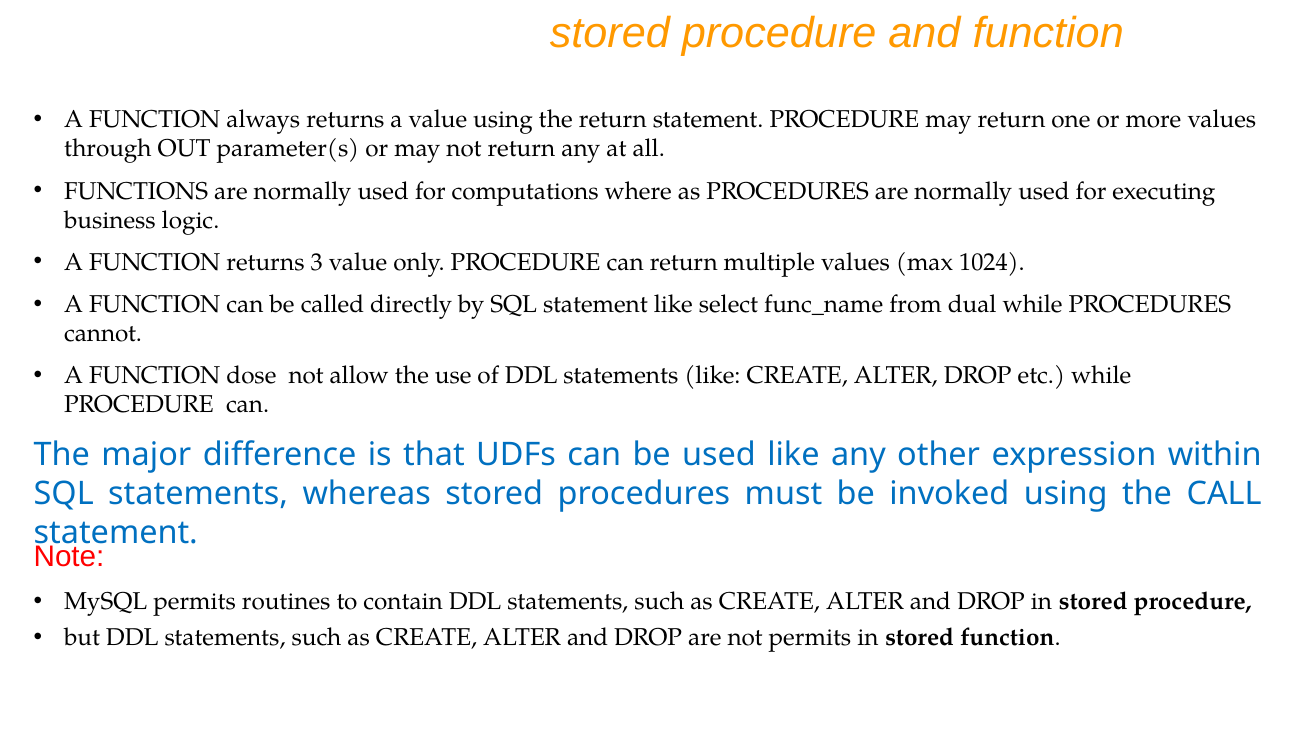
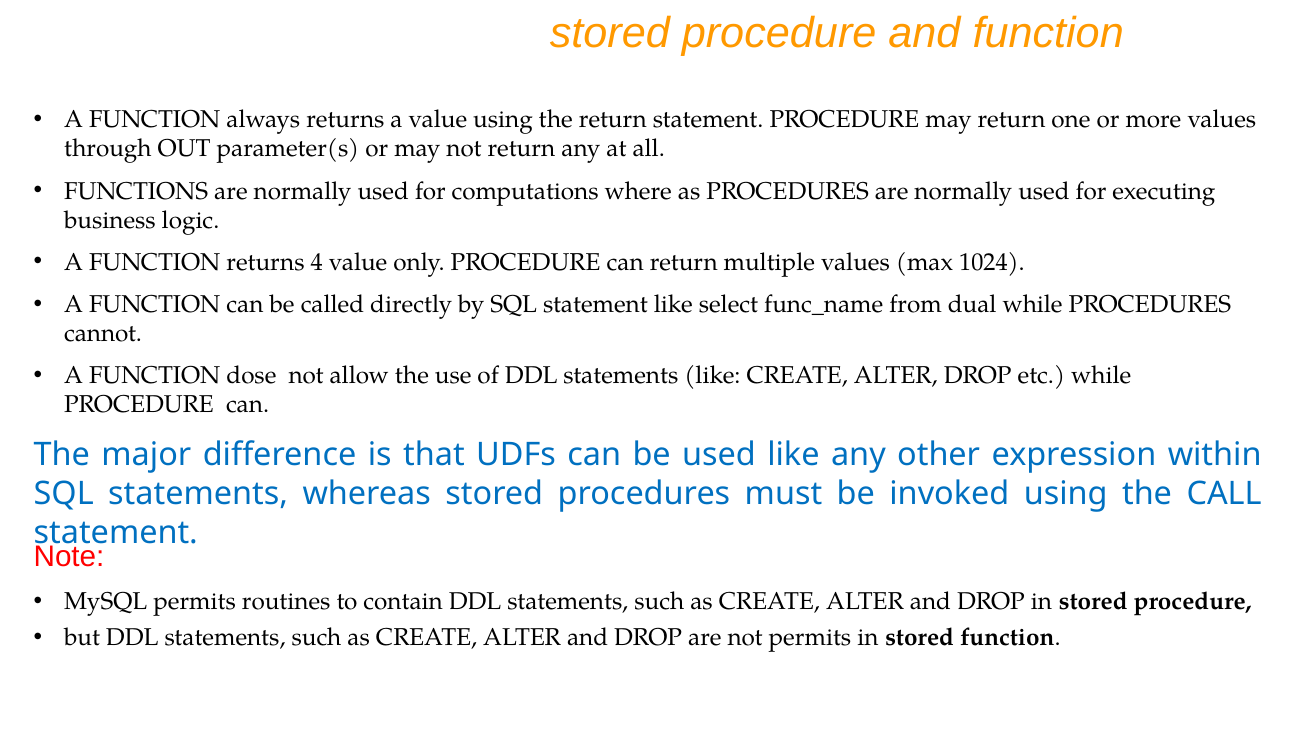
3: 3 -> 4 (317, 262)
